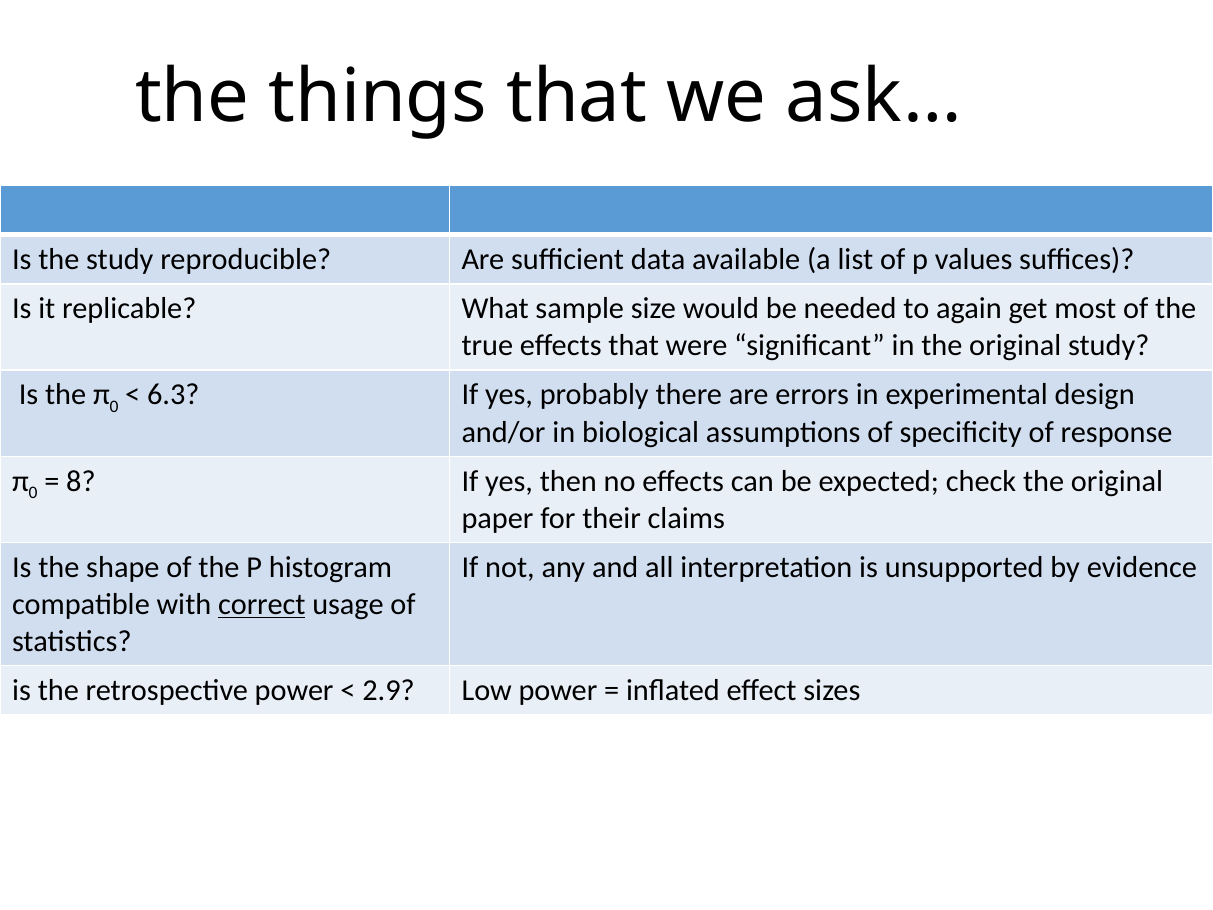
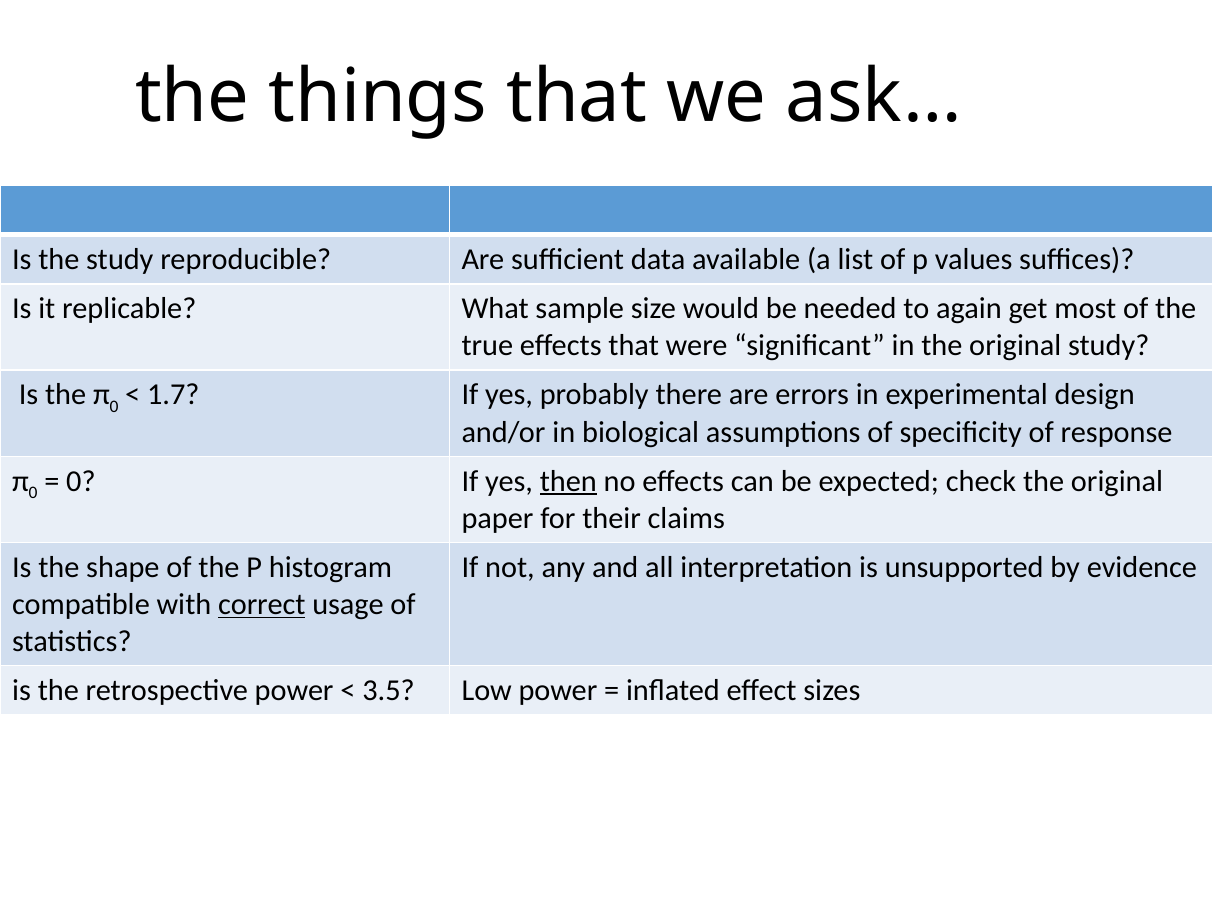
6.3: 6.3 -> 1.7 (173, 395)
8: 8 -> 0 (81, 481)
then underline: none -> present (568, 481)
2.9: 2.9 -> 3.5 (389, 690)
